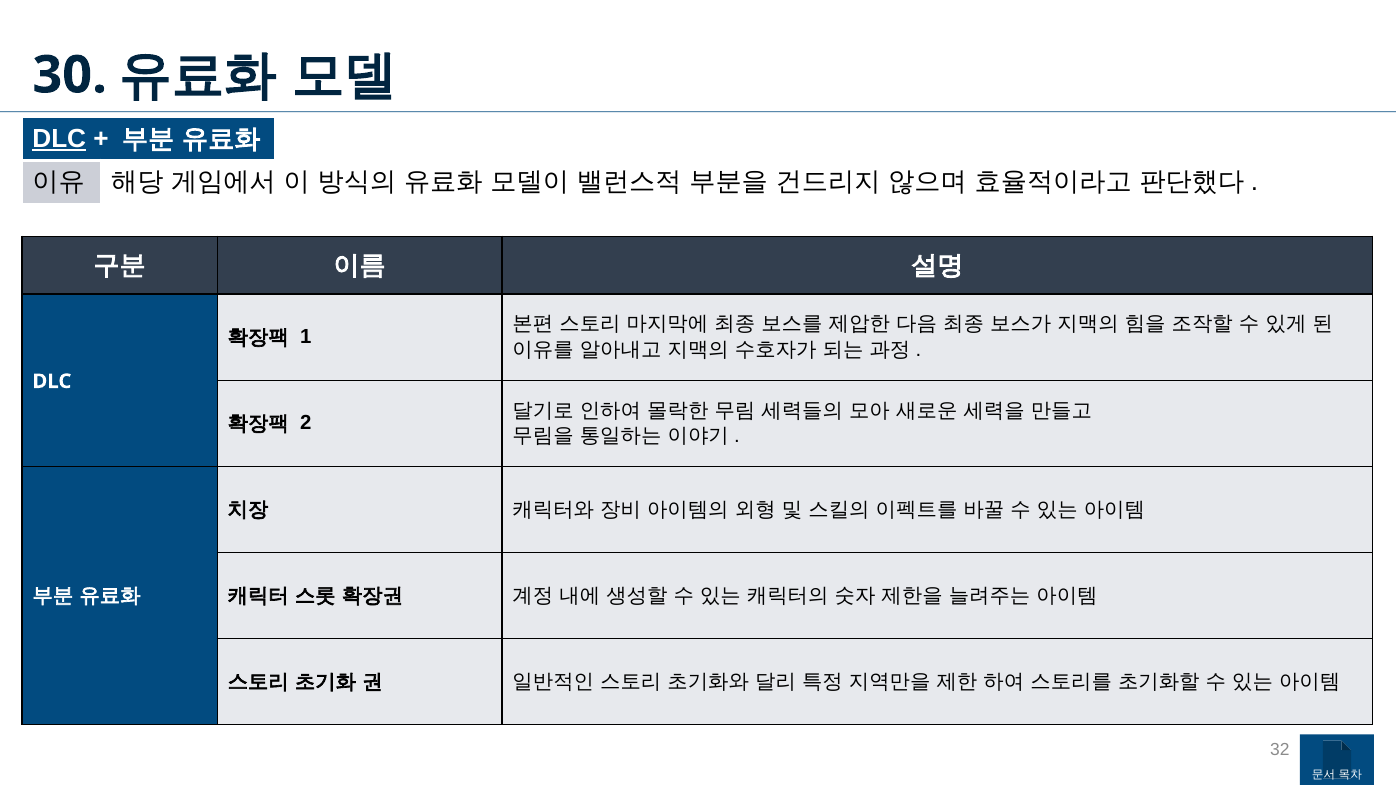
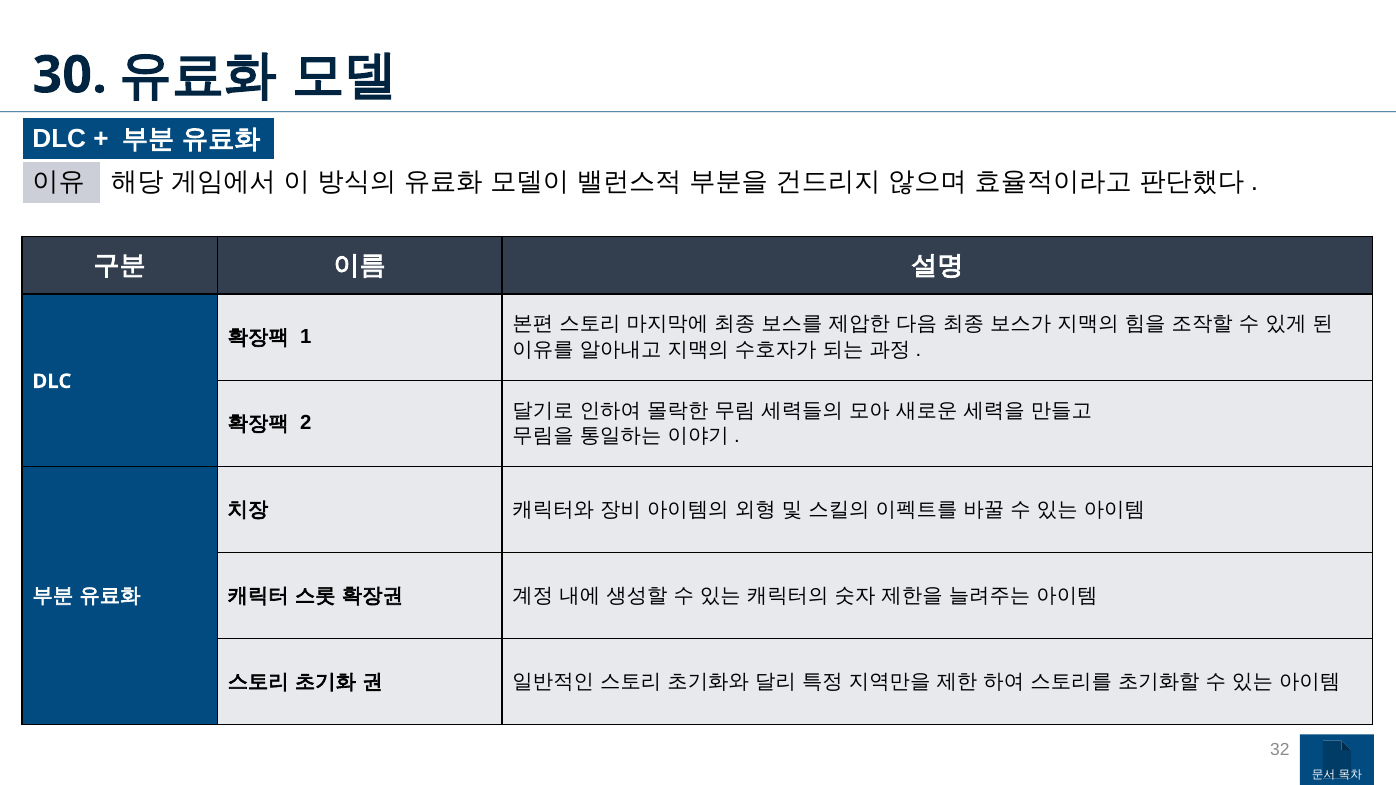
DLC underline: present -> none (59, 139)
